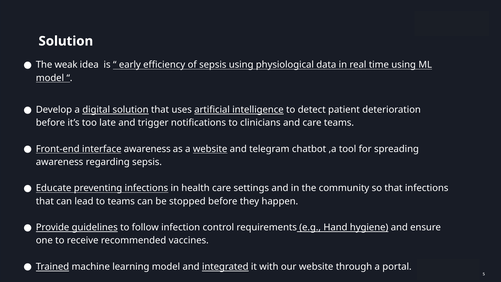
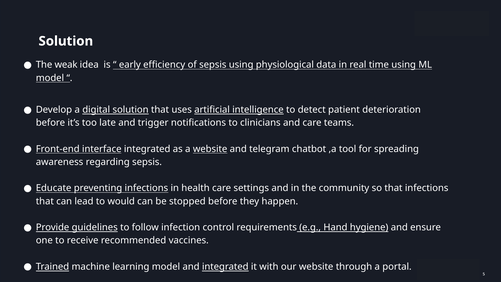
interface awareness: awareness -> integrated (147, 149)
to teams: teams -> would (121, 201)
